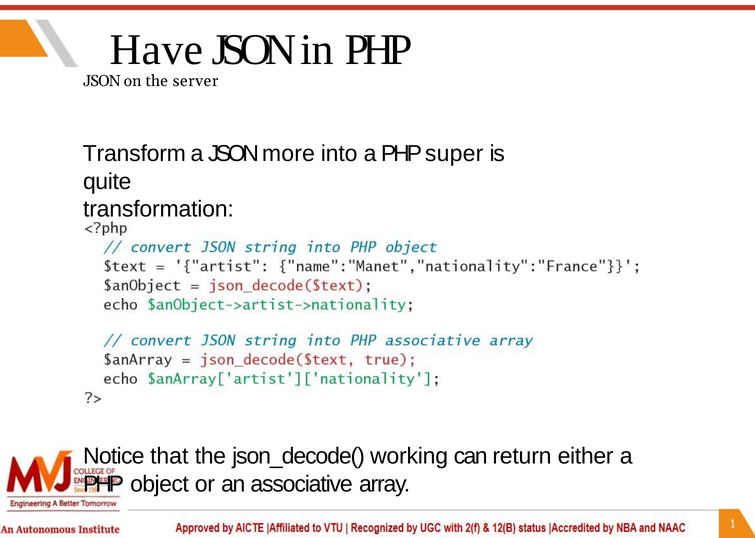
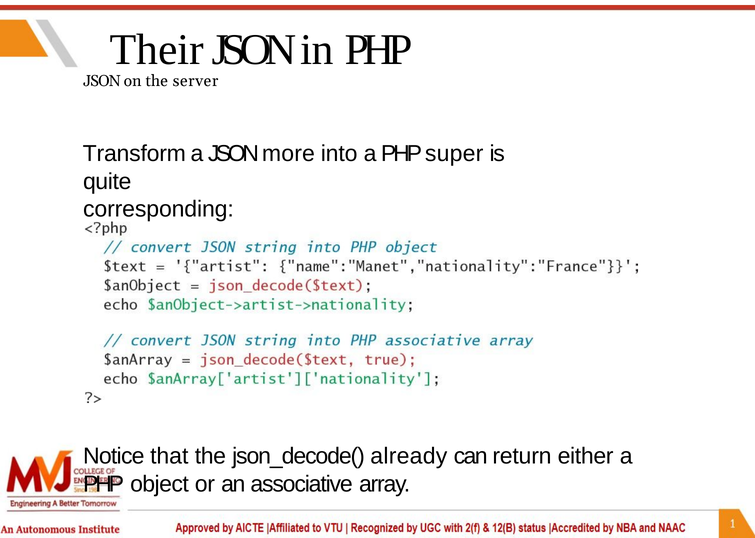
Have: Have -> Their (157, 50)
transformation: transformation -> corresponding (158, 209)
working: working -> already (409, 456)
